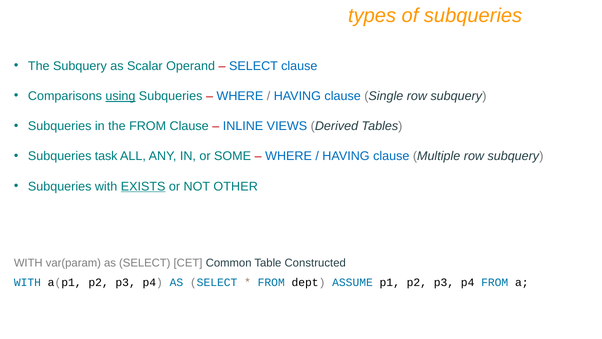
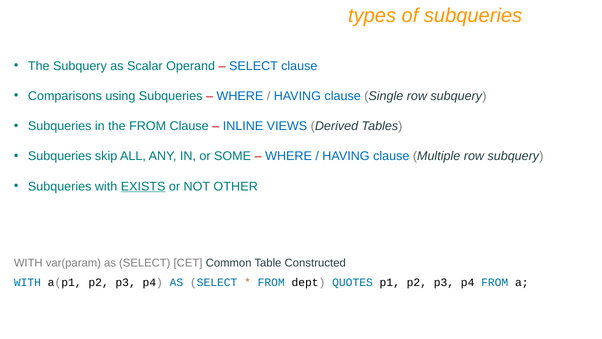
using underline: present -> none (120, 96)
task: task -> skip (106, 156)
ASSUME: ASSUME -> QUOTES (353, 282)
